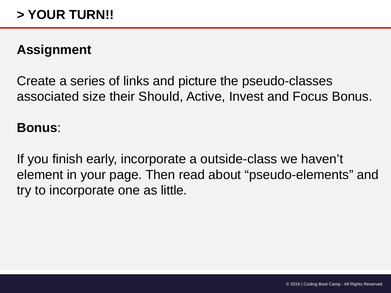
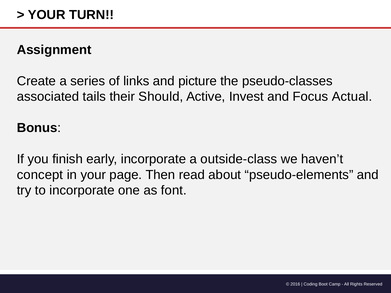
size: size -> tails (94, 97)
Focus Bonus: Bonus -> Actual (352, 97)
element: element -> concept (40, 175)
little: little -> font (174, 191)
